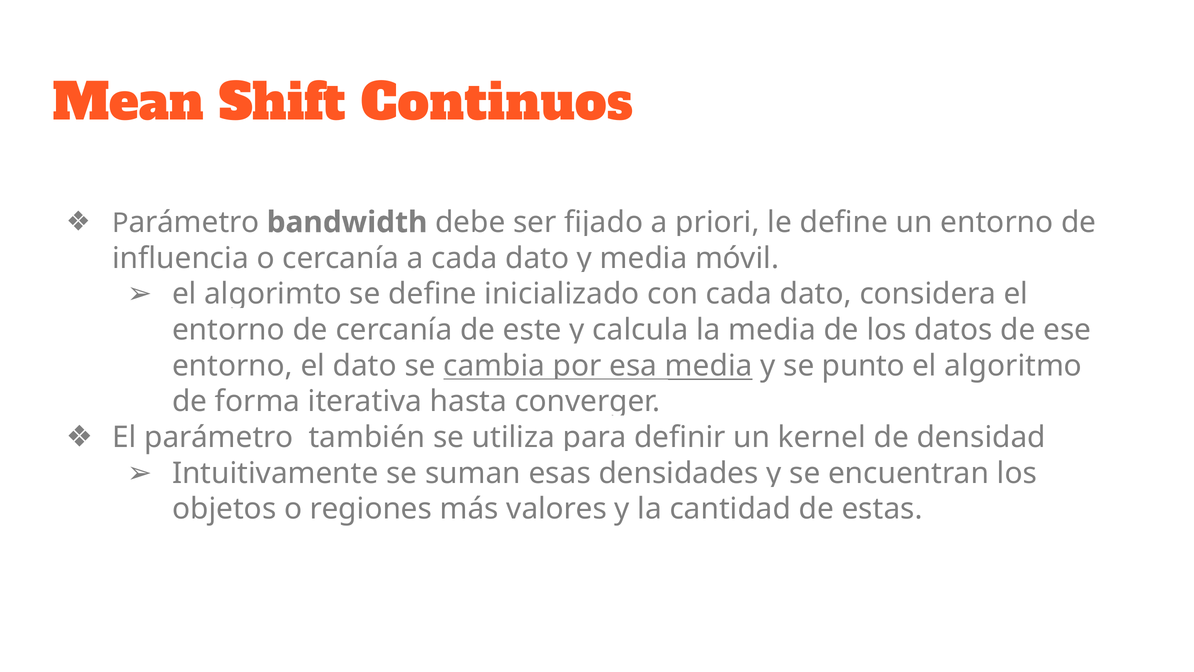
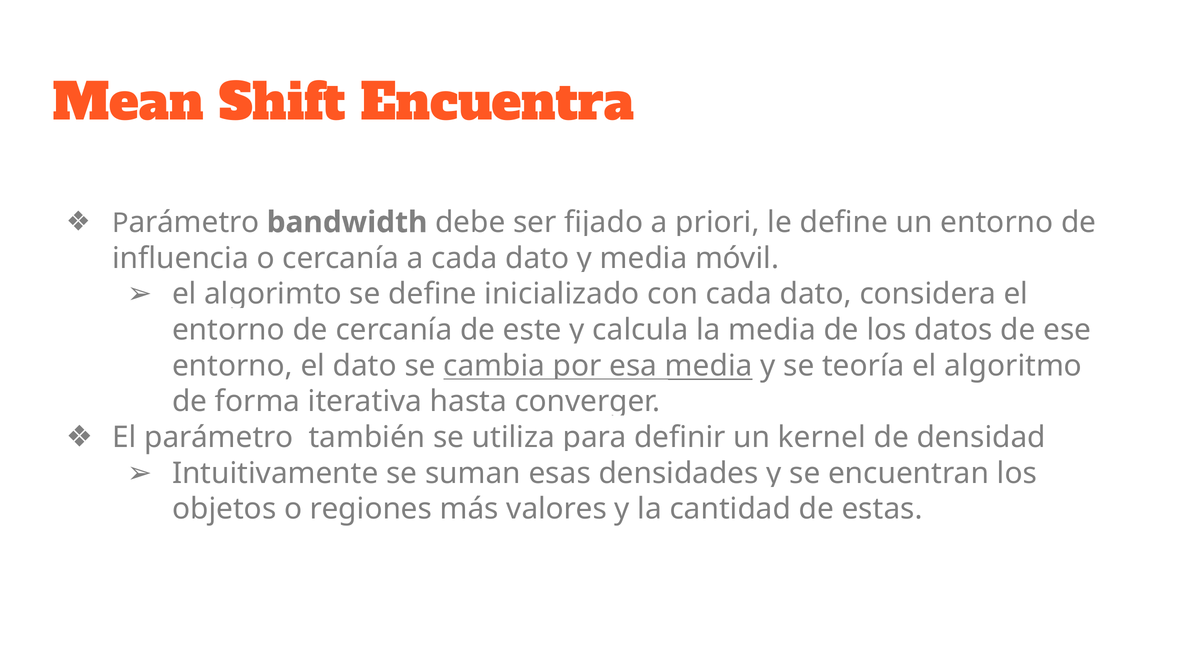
Continuos: Continuos -> Encuentra (498, 103)
punto: punto -> teoría (863, 366)
